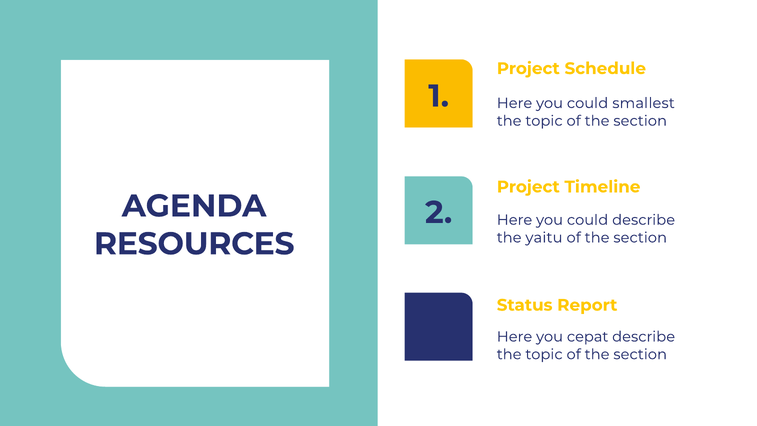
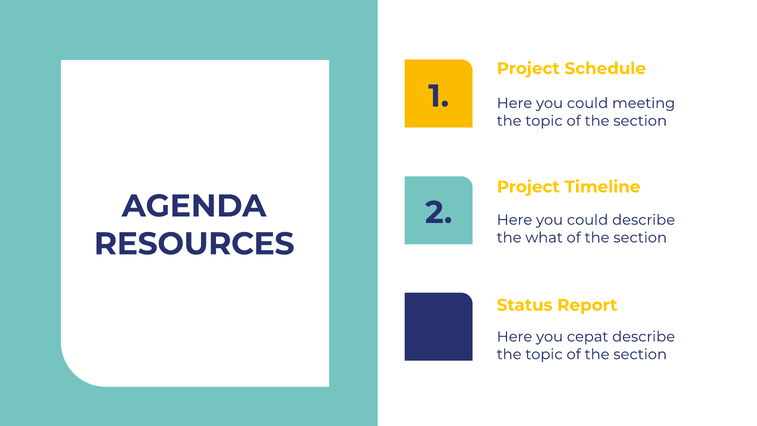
smallest: smallest -> meeting (644, 103)
yaitu: yaitu -> what (544, 238)
